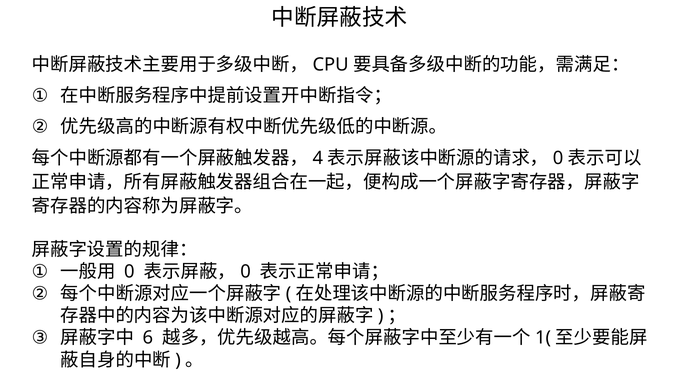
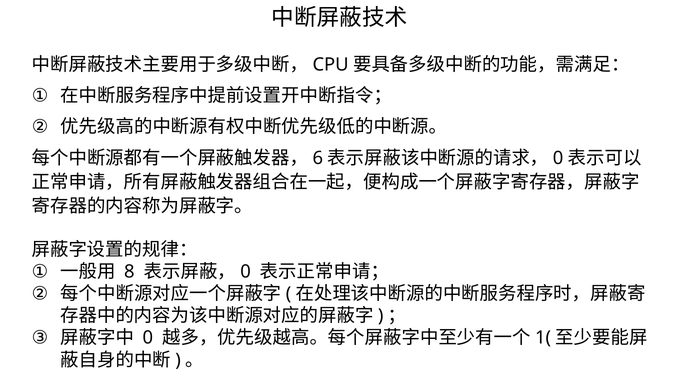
4: 4 -> 6 (318, 158)
0: 0 -> 8 (129, 272)
6: 6 -> 0 (148, 338)
